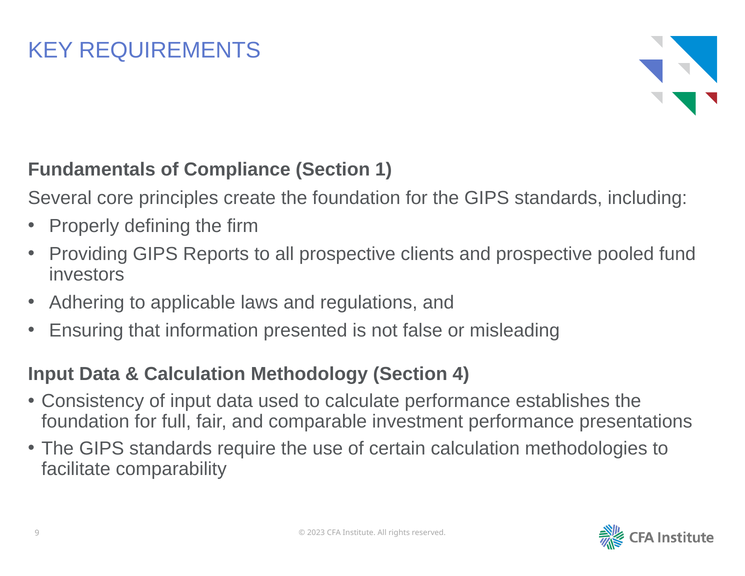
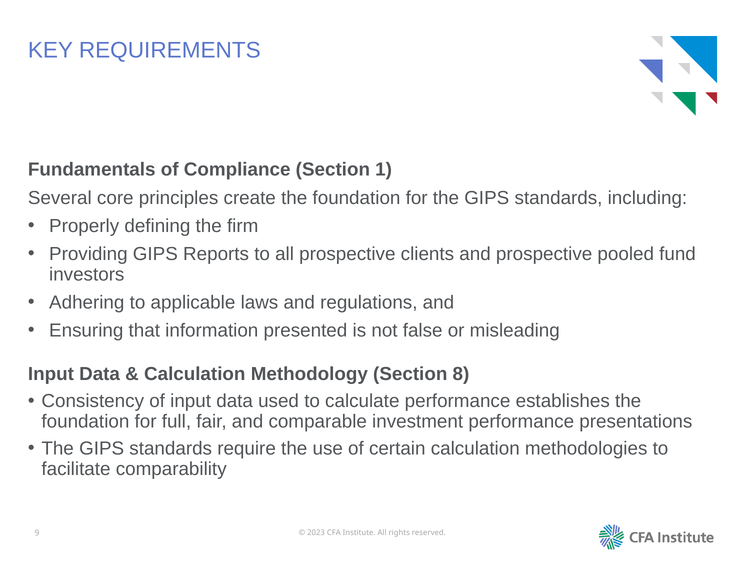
4: 4 -> 8 (461, 374)
